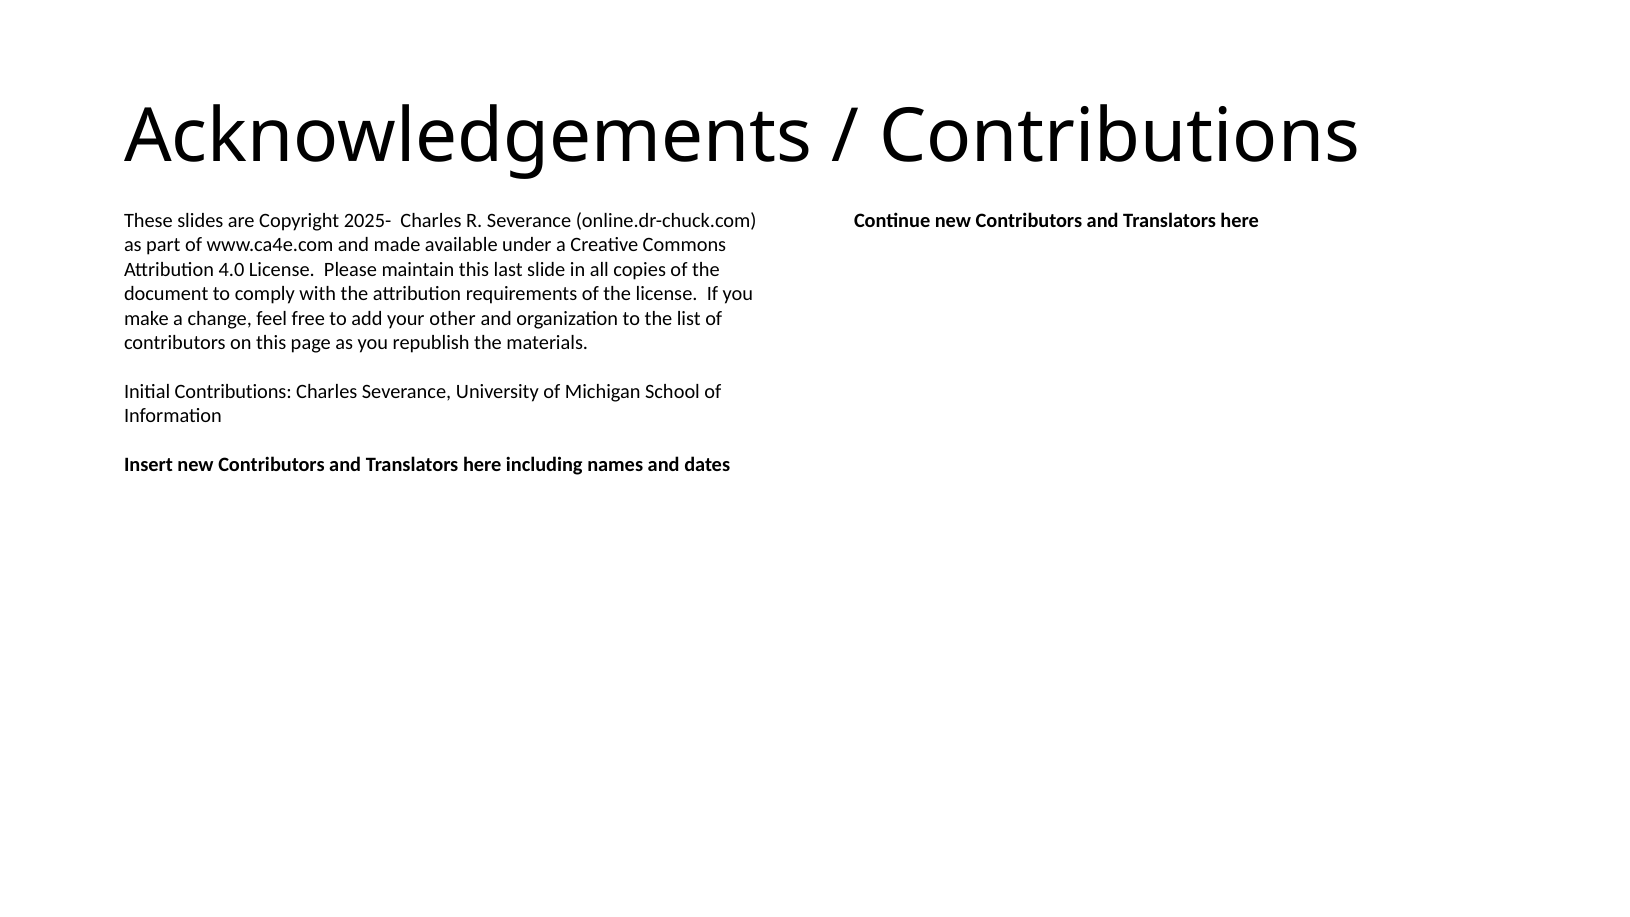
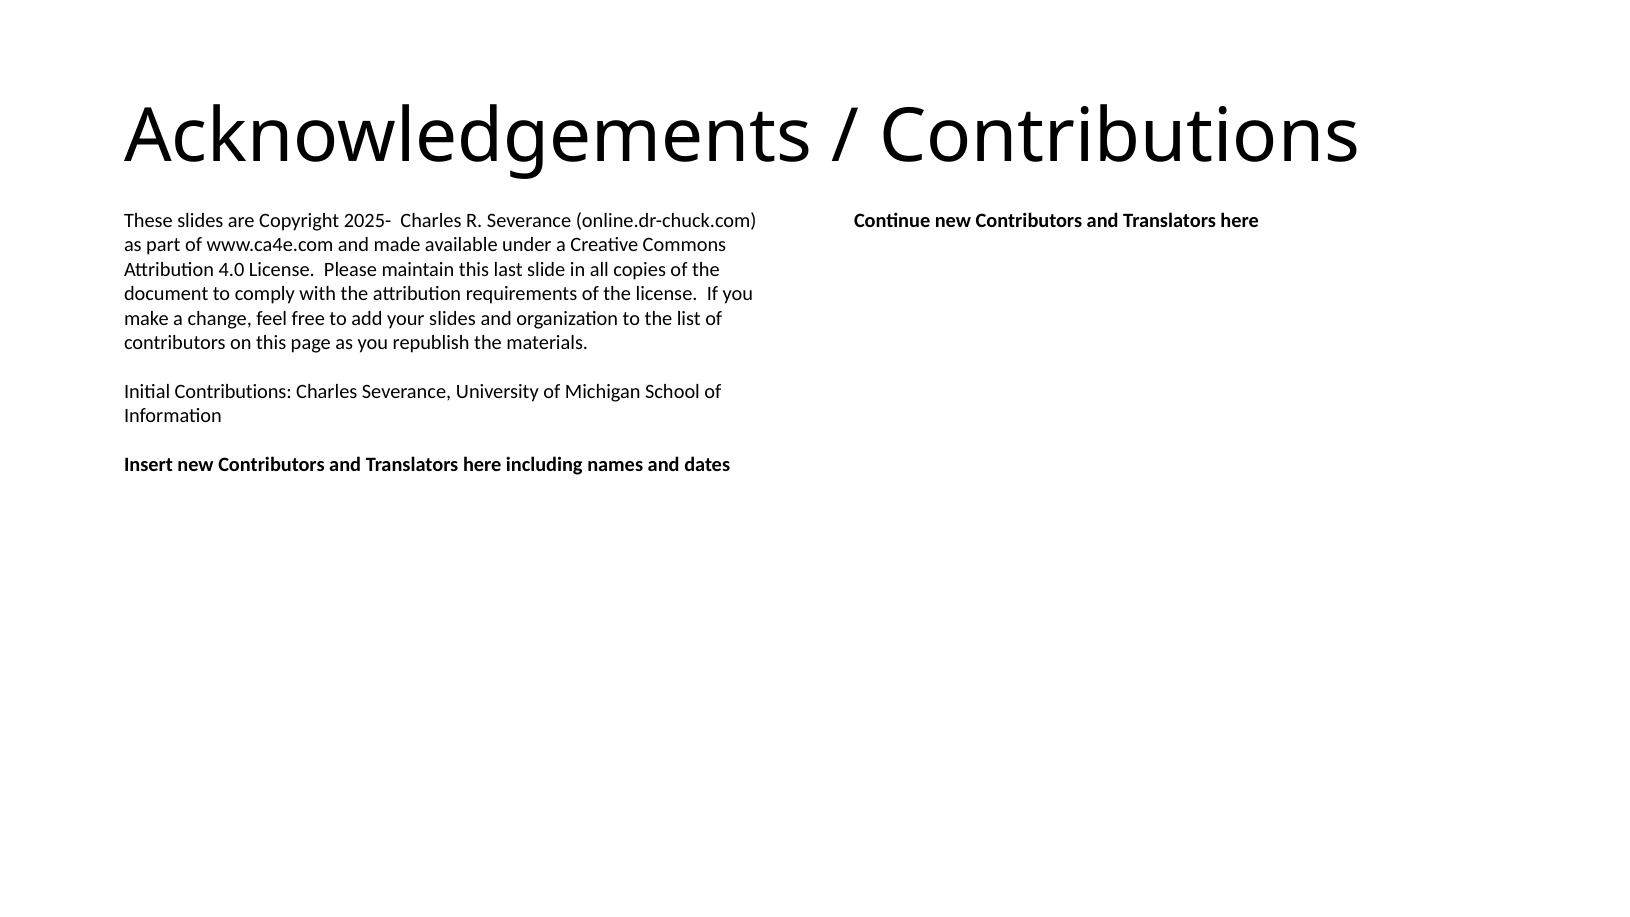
your other: other -> slides (453, 318)
